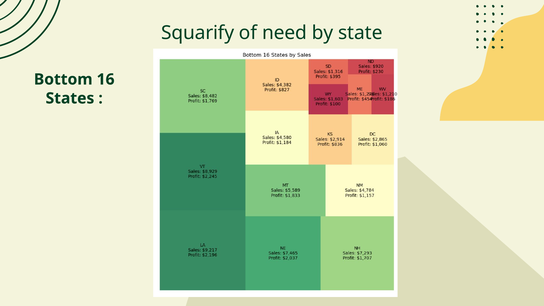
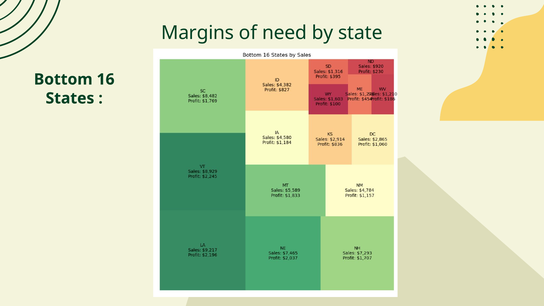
Squarify: Squarify -> Margins (198, 33)
